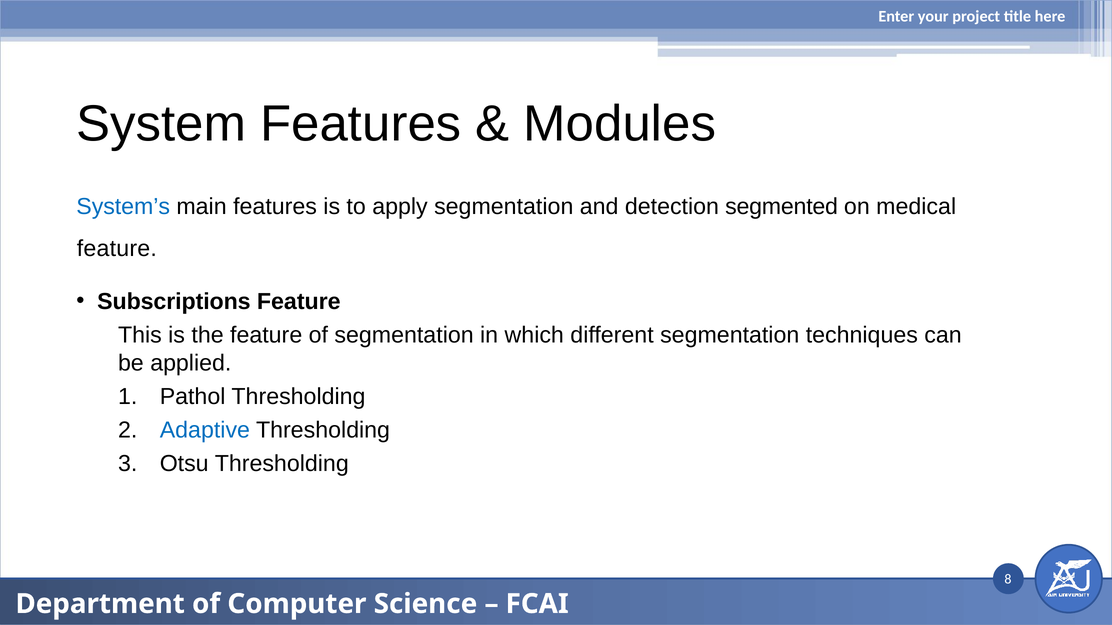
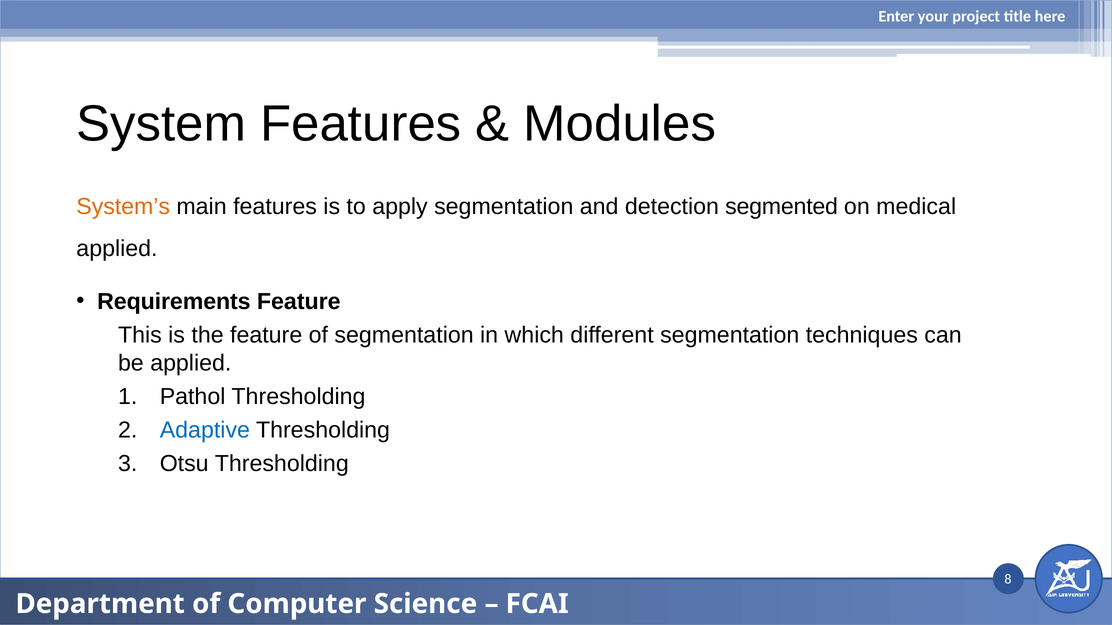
System’s colour: blue -> orange (123, 207)
feature: feature -> applied (117, 249)
Subscriptions: Subscriptions -> Requirements (174, 302)
